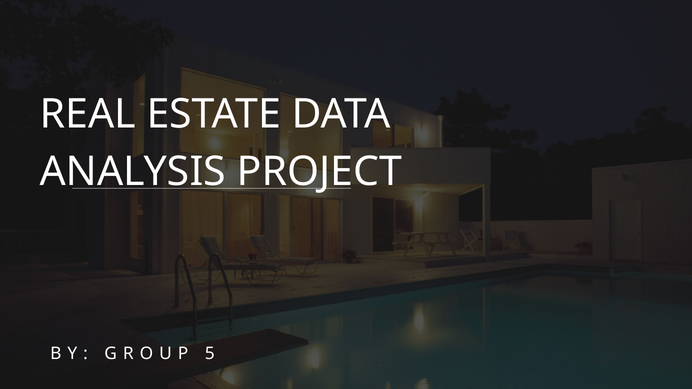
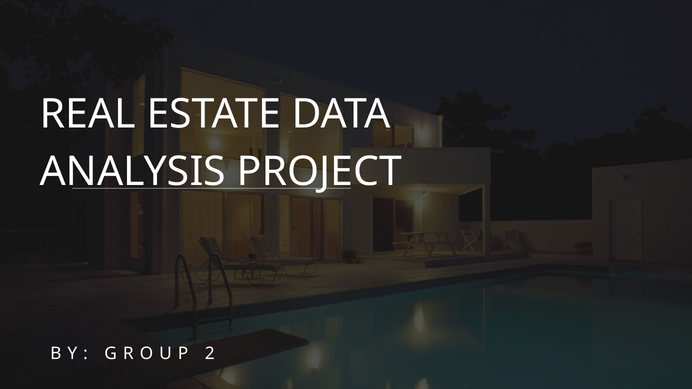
5: 5 -> 2 (210, 354)
